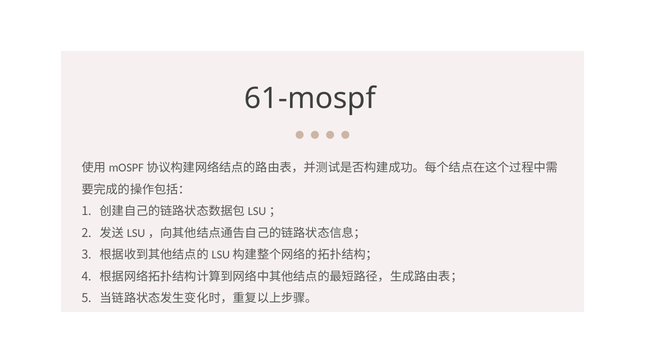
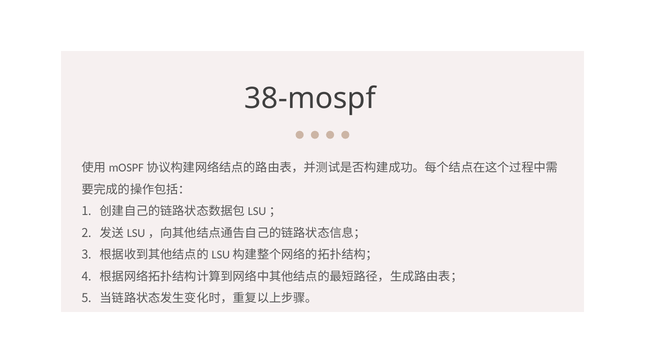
61-mospf: 61-mospf -> 38-mospf (310, 99)
